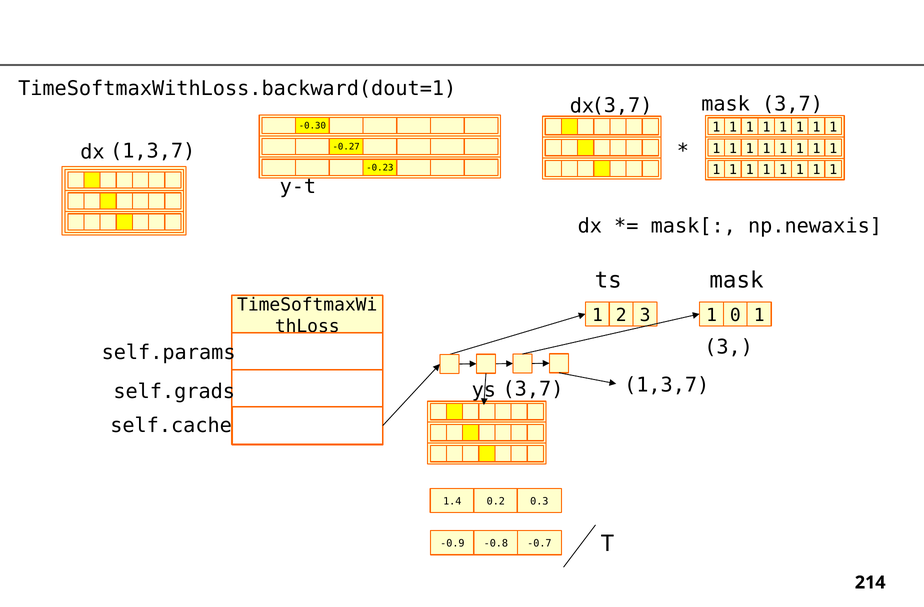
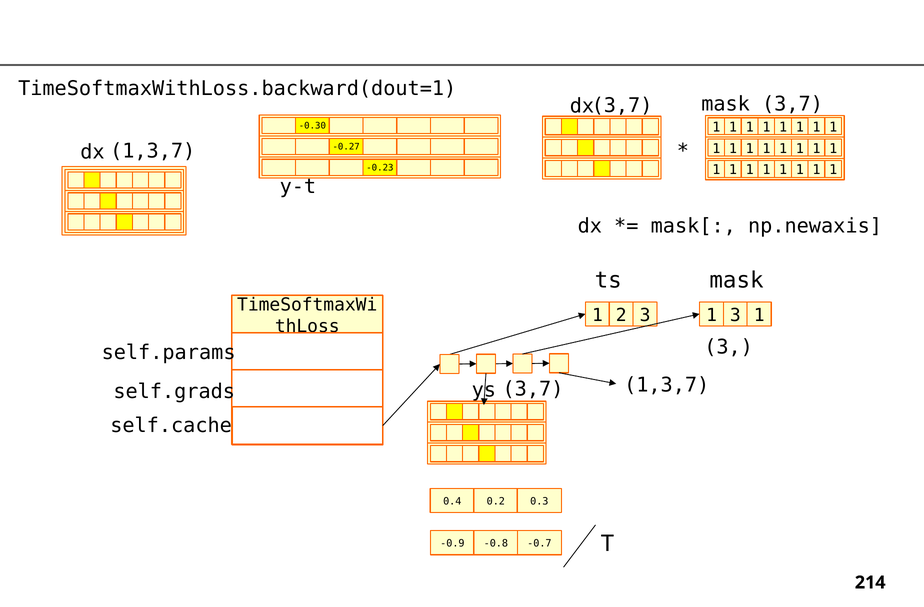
1 0: 0 -> 3 (735, 315)
1.4: 1.4 -> 0.4 (452, 501)
